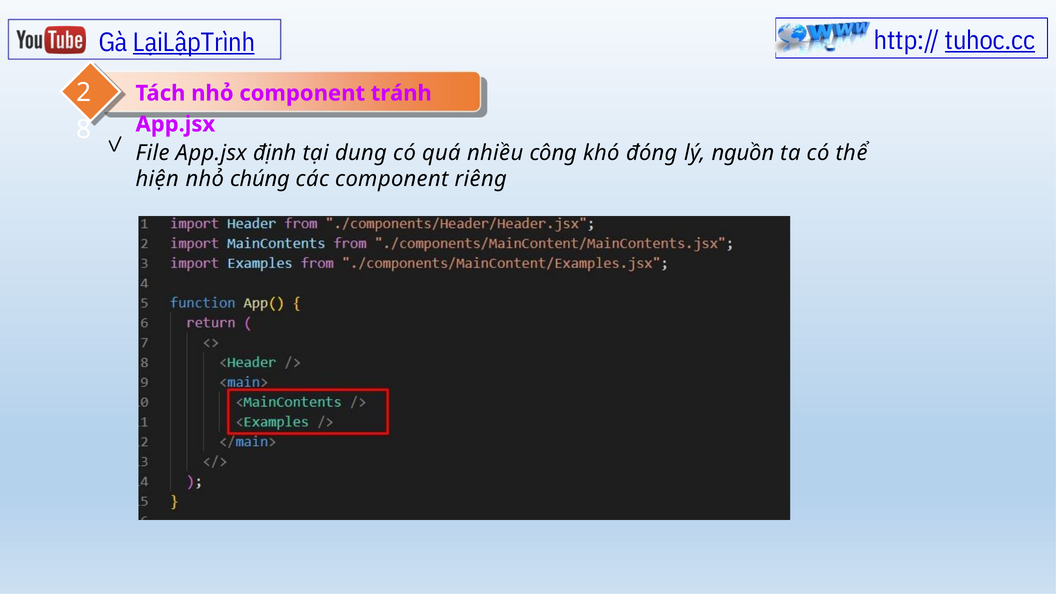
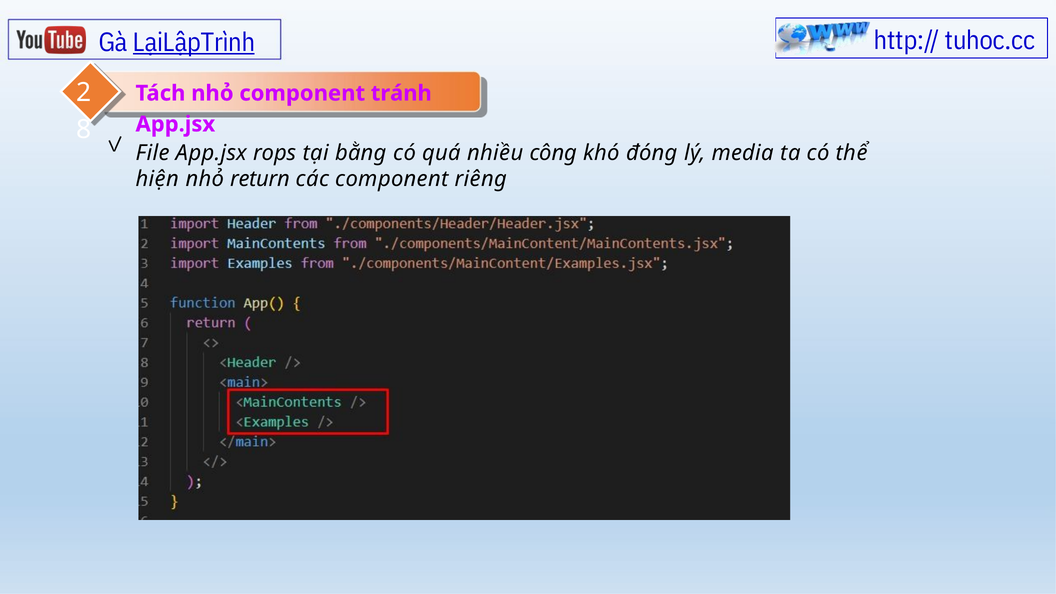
tuhoc.cc underline: present -> none (990, 40)
định: định -> rops (275, 153)
dung: dung -> bằng (361, 153)
nguồn: nguồn -> media (743, 153)
chúng: chúng -> return (260, 179)
